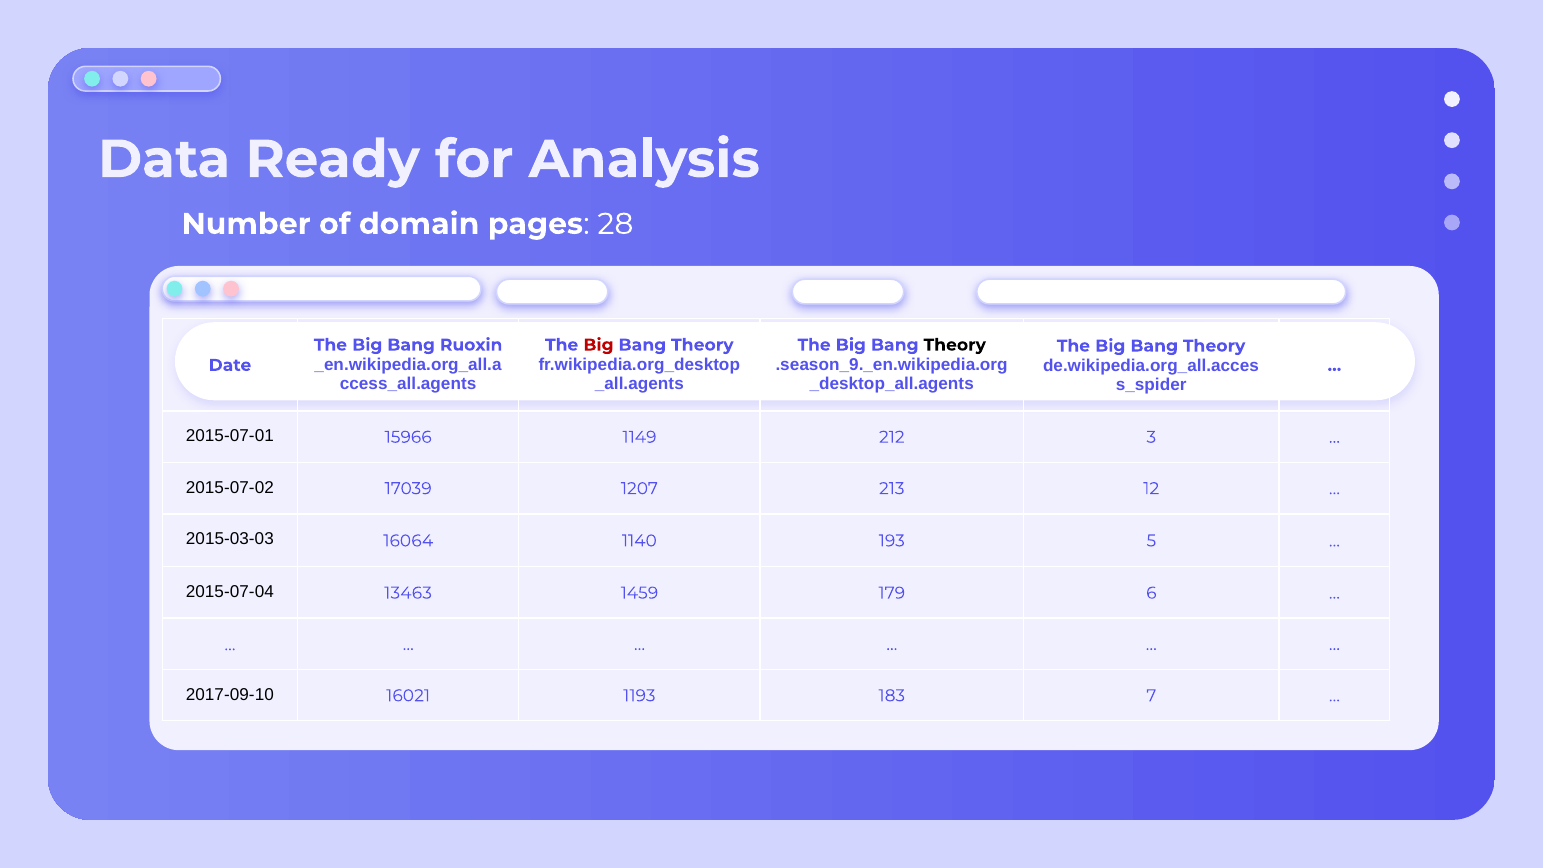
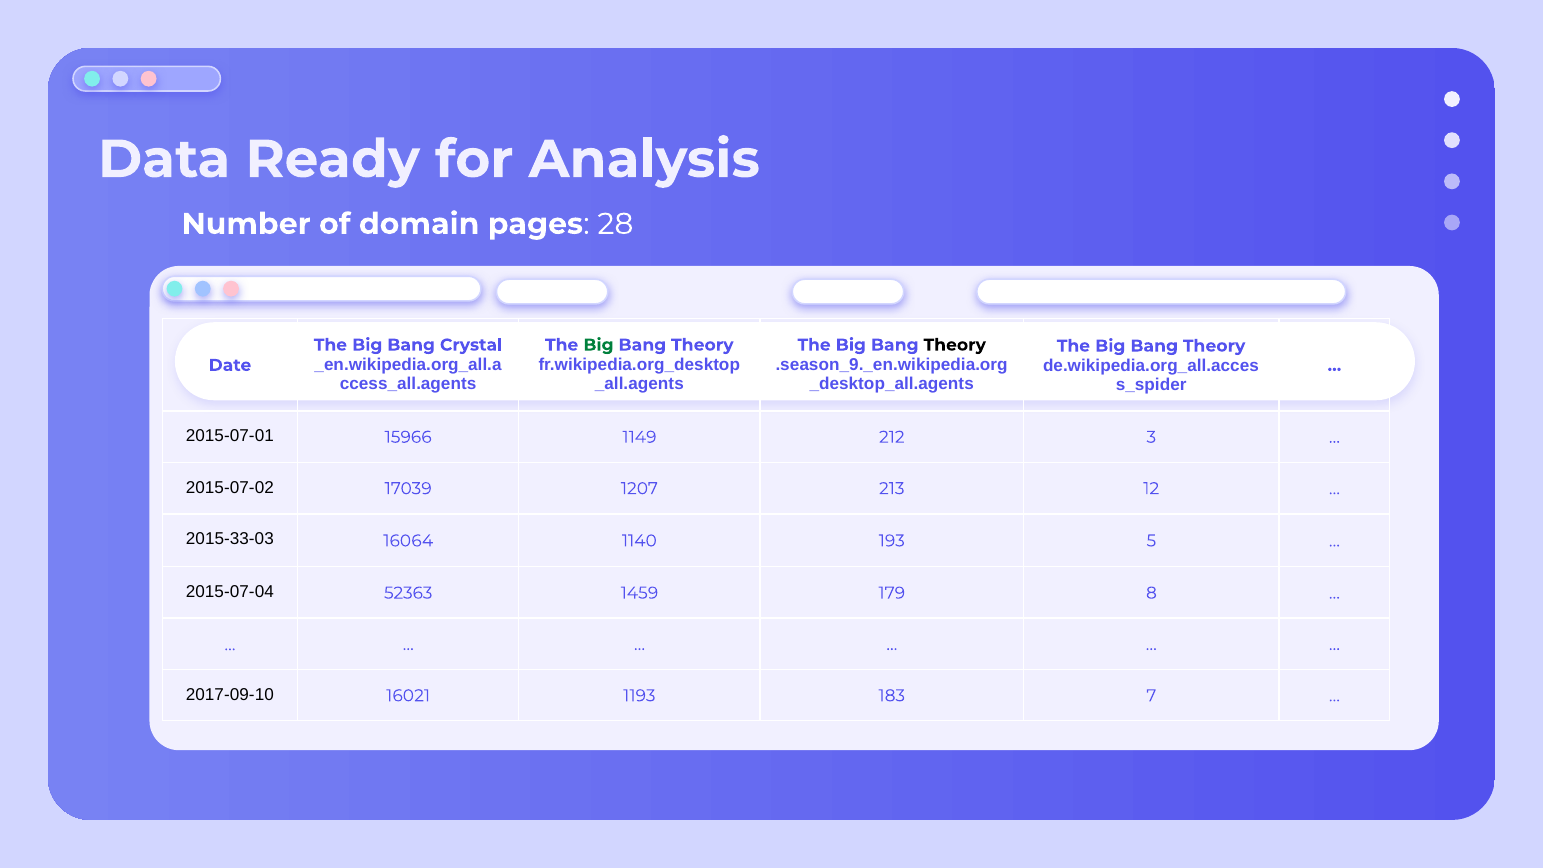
Ruoxin: Ruoxin -> Crystal (471, 345)
Big colour: red -> green (598, 345)
2015-03-03: 2015-03-03 -> 2015-33-03 (230, 539)
13463: 13463 -> 52363 (408, 593)
6: 6 -> 8 (1151, 593)
